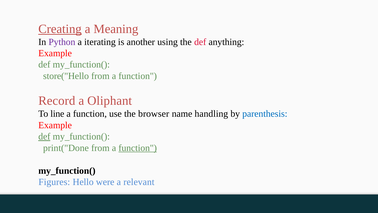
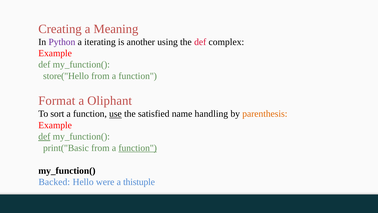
Creating underline: present -> none (60, 29)
anything: anything -> complex (226, 42)
Record: Record -> Format (57, 101)
line: line -> sort (57, 114)
use underline: none -> present (115, 114)
browser: browser -> satisfied (154, 114)
parenthesis colour: blue -> orange (265, 114)
print("Done: print("Done -> print("Basic (66, 148)
Figures: Figures -> Backed (54, 182)
relevant: relevant -> thistuple (139, 182)
